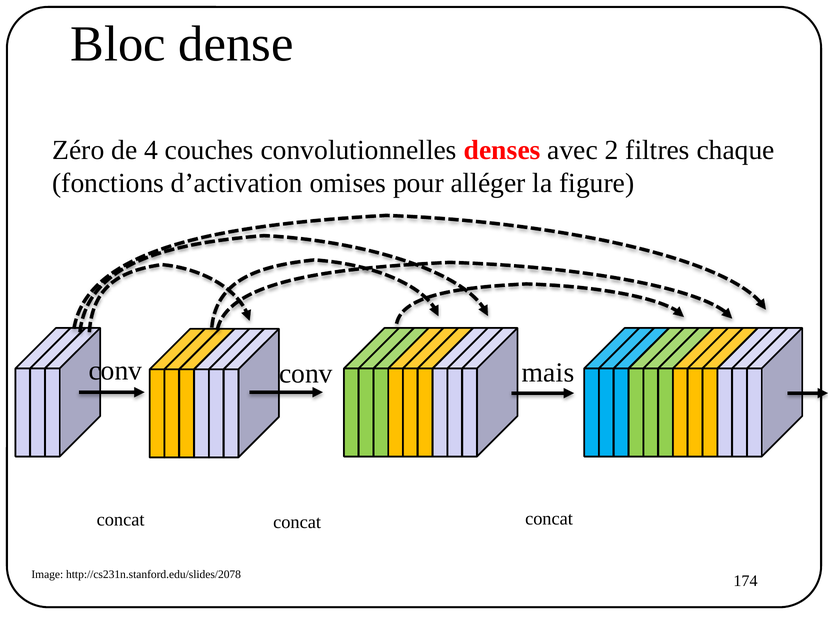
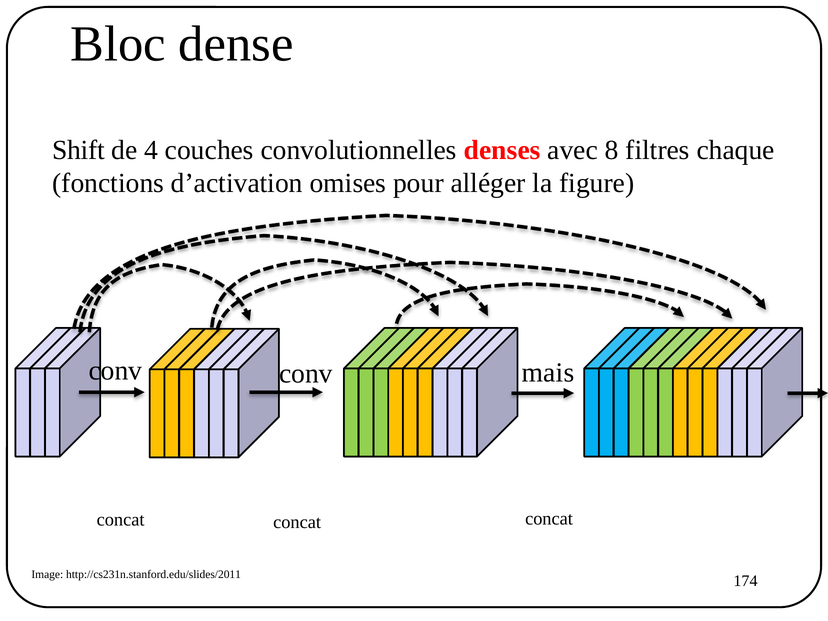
Zéro: Zéro -> Shift (78, 150)
2: 2 -> 8 (612, 150)
http://cs231n.stanford.edu/slides/2078: http://cs231n.stanford.edu/slides/2078 -> http://cs231n.stanford.edu/slides/2011 (154, 575)
